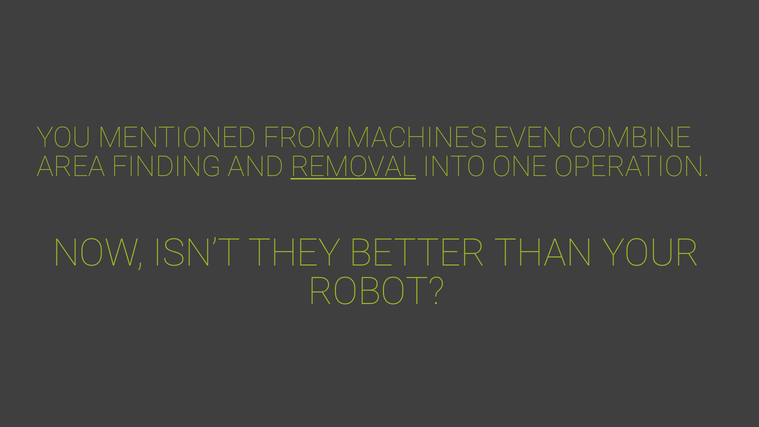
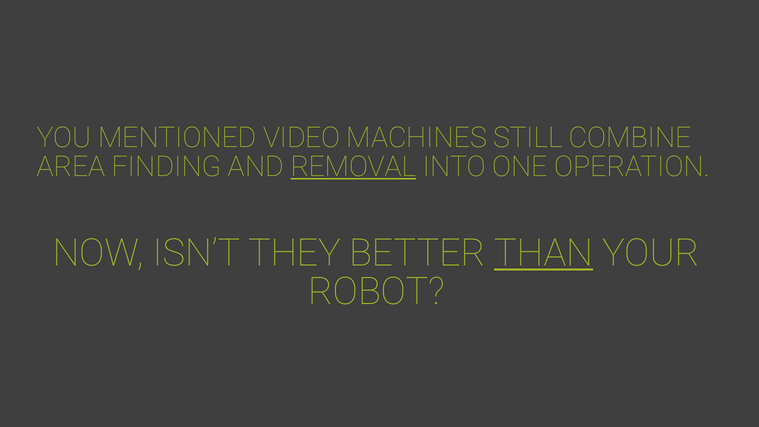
FROM: FROM -> VIDEO (302, 138)
EVEN: EVEN -> STILL (528, 138)
THAN underline: none -> present (544, 253)
